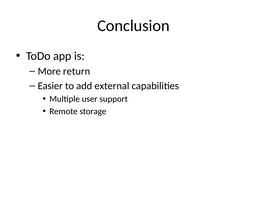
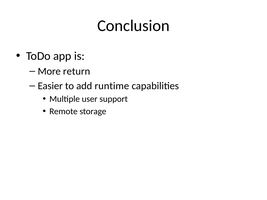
external: external -> runtime (112, 86)
